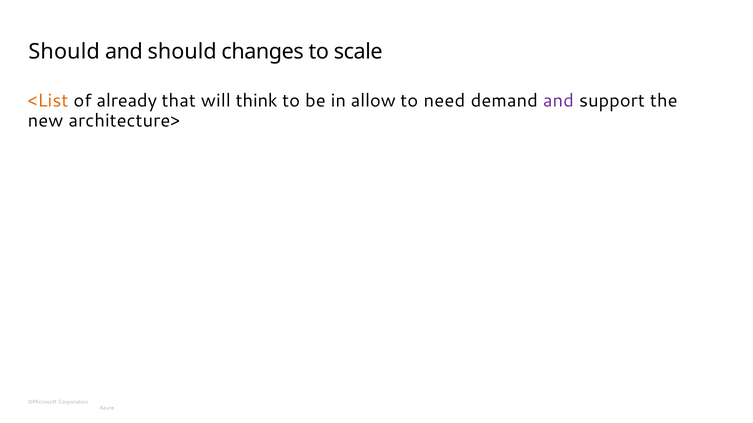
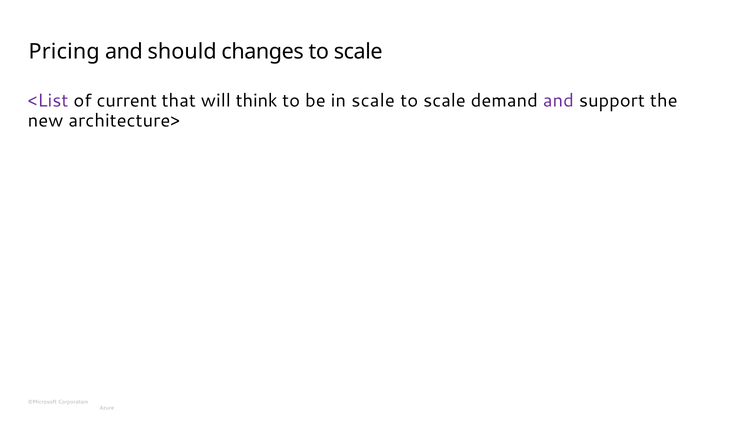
Should: Should -> Pricing (64, 52)
<List colour: orange -> purple (48, 101)
already: already -> current (127, 101)
in allow: allow -> scale (373, 101)
need: need -> scale (444, 101)
